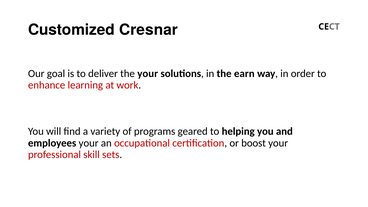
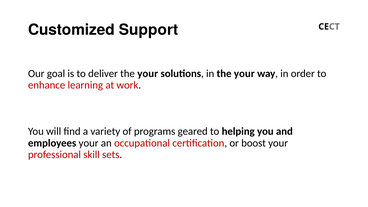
Cresnar: Cresnar -> Support (149, 30)
in the earn: earn -> your (244, 74)
